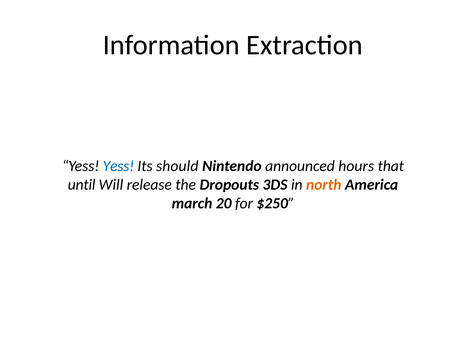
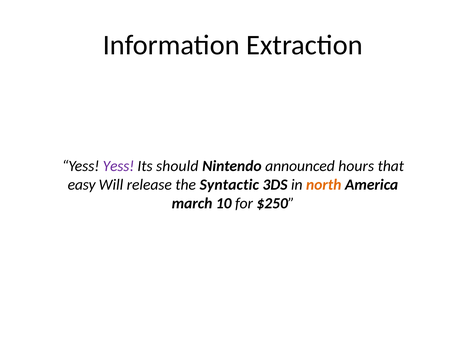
Yess colour: blue -> purple (118, 166)
until: until -> easy (82, 184)
Dropouts: Dropouts -> Syntactic (229, 184)
20: 20 -> 10 (224, 203)
